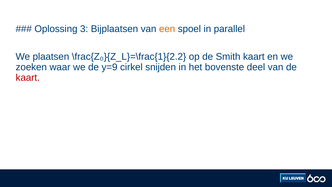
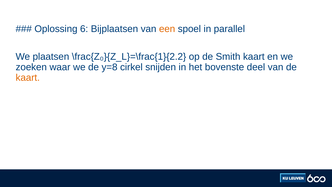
3: 3 -> 6 (84, 29)
y=9: y=9 -> y=8 (110, 67)
kaart colour: red -> orange (28, 78)
